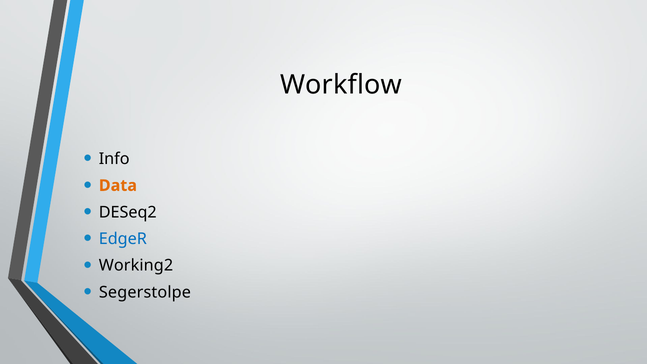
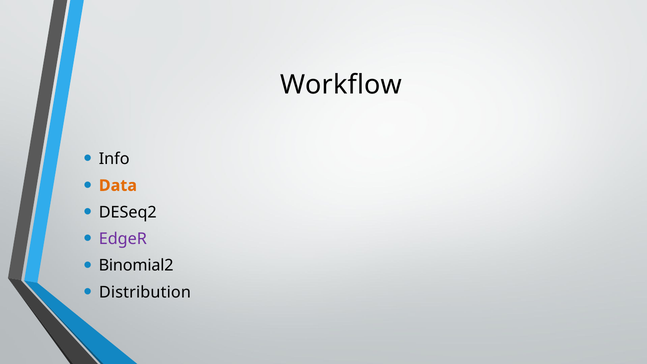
EdgeR colour: blue -> purple (123, 239)
Working2: Working2 -> Binomial2 (136, 266)
Segerstolpe: Segerstolpe -> Distribution (145, 292)
